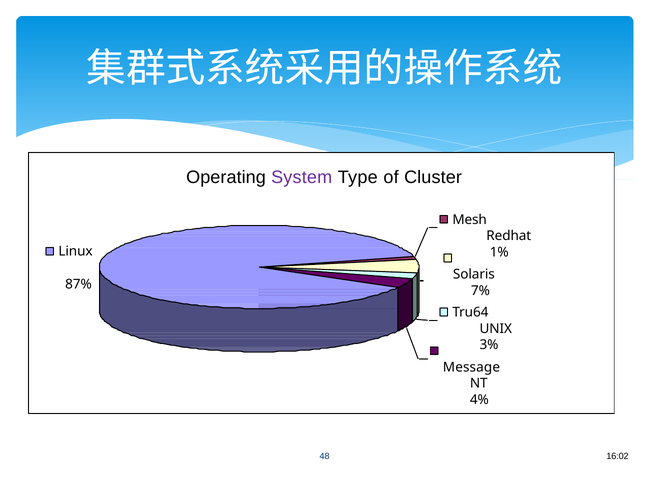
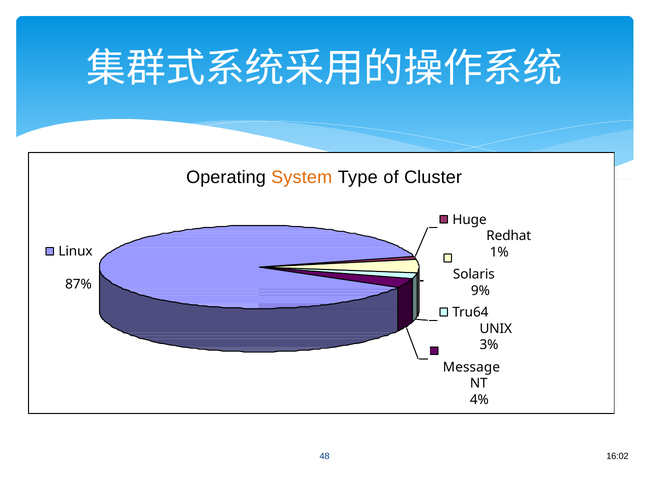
System colour: purple -> orange (302, 178)
Mesh: Mesh -> Huge (470, 220)
7%: 7% -> 9% (480, 291)
